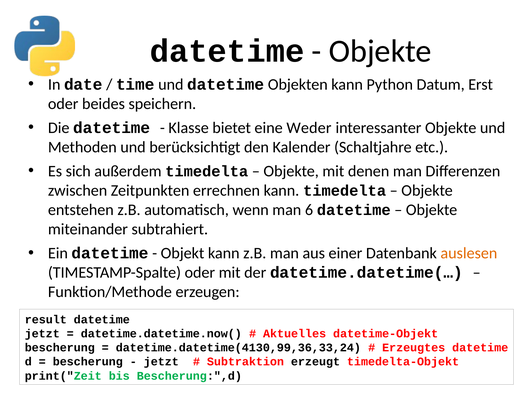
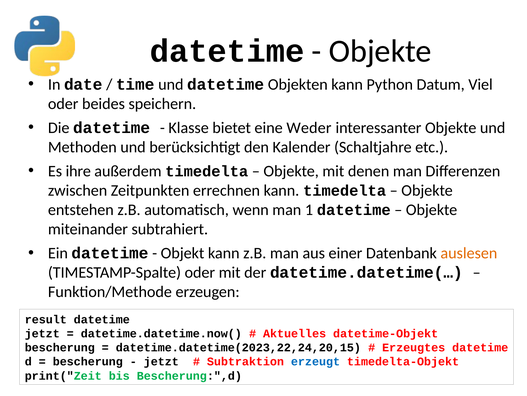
Erst: Erst -> Viel (481, 84)
sich: sich -> ihre (78, 171)
6: 6 -> 1 (309, 209)
datetime.datetime(4130,99,36,33,24: datetime.datetime(4130,99,36,33,24 -> datetime.datetime(2023,22,24,20,15 (238, 347)
erzeugt colour: black -> blue (316, 361)
